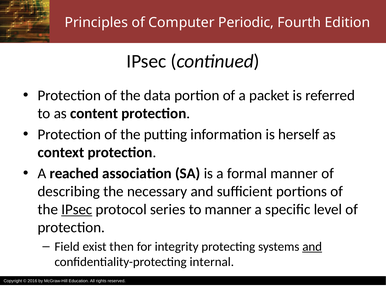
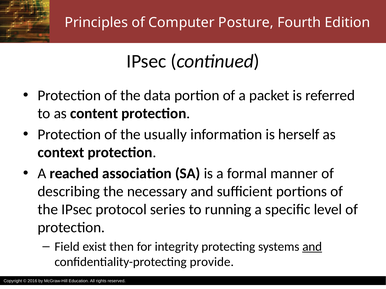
Periodic: Periodic -> Posture (246, 23)
putting: putting -> usually (165, 135)
IPsec underline: present -> none (77, 210)
to manner: manner -> running (228, 210)
internal: internal -> provide (212, 262)
